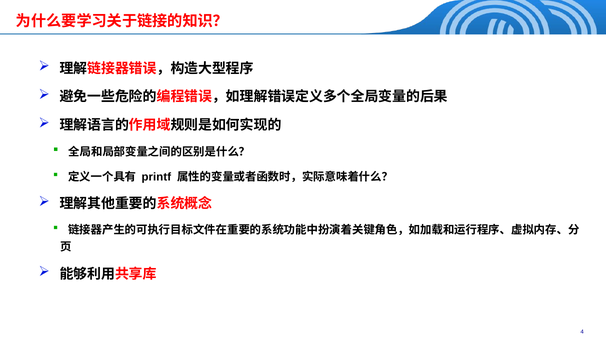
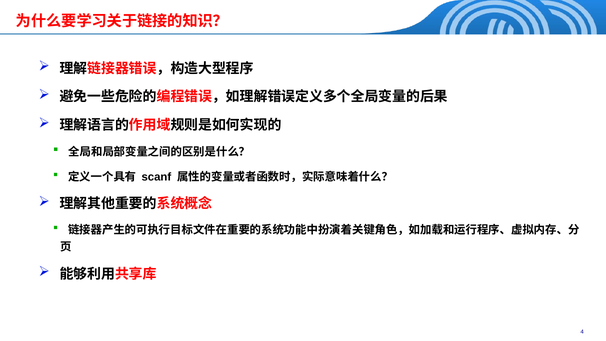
printf: printf -> scanf (156, 177)
